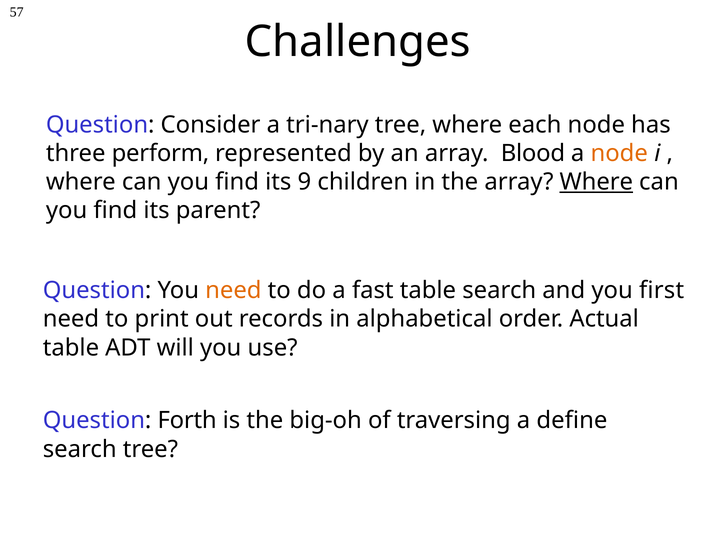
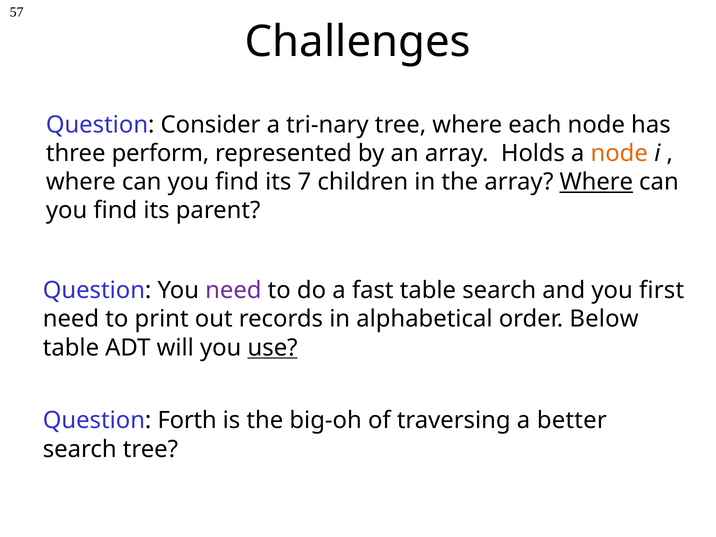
Blood: Blood -> Holds (533, 153)
9: 9 -> 7 (304, 182)
need colour: orange -> purple (233, 290)
Actual: Actual -> Below (604, 319)
use underline: none -> present (273, 348)
define: define -> better (572, 421)
